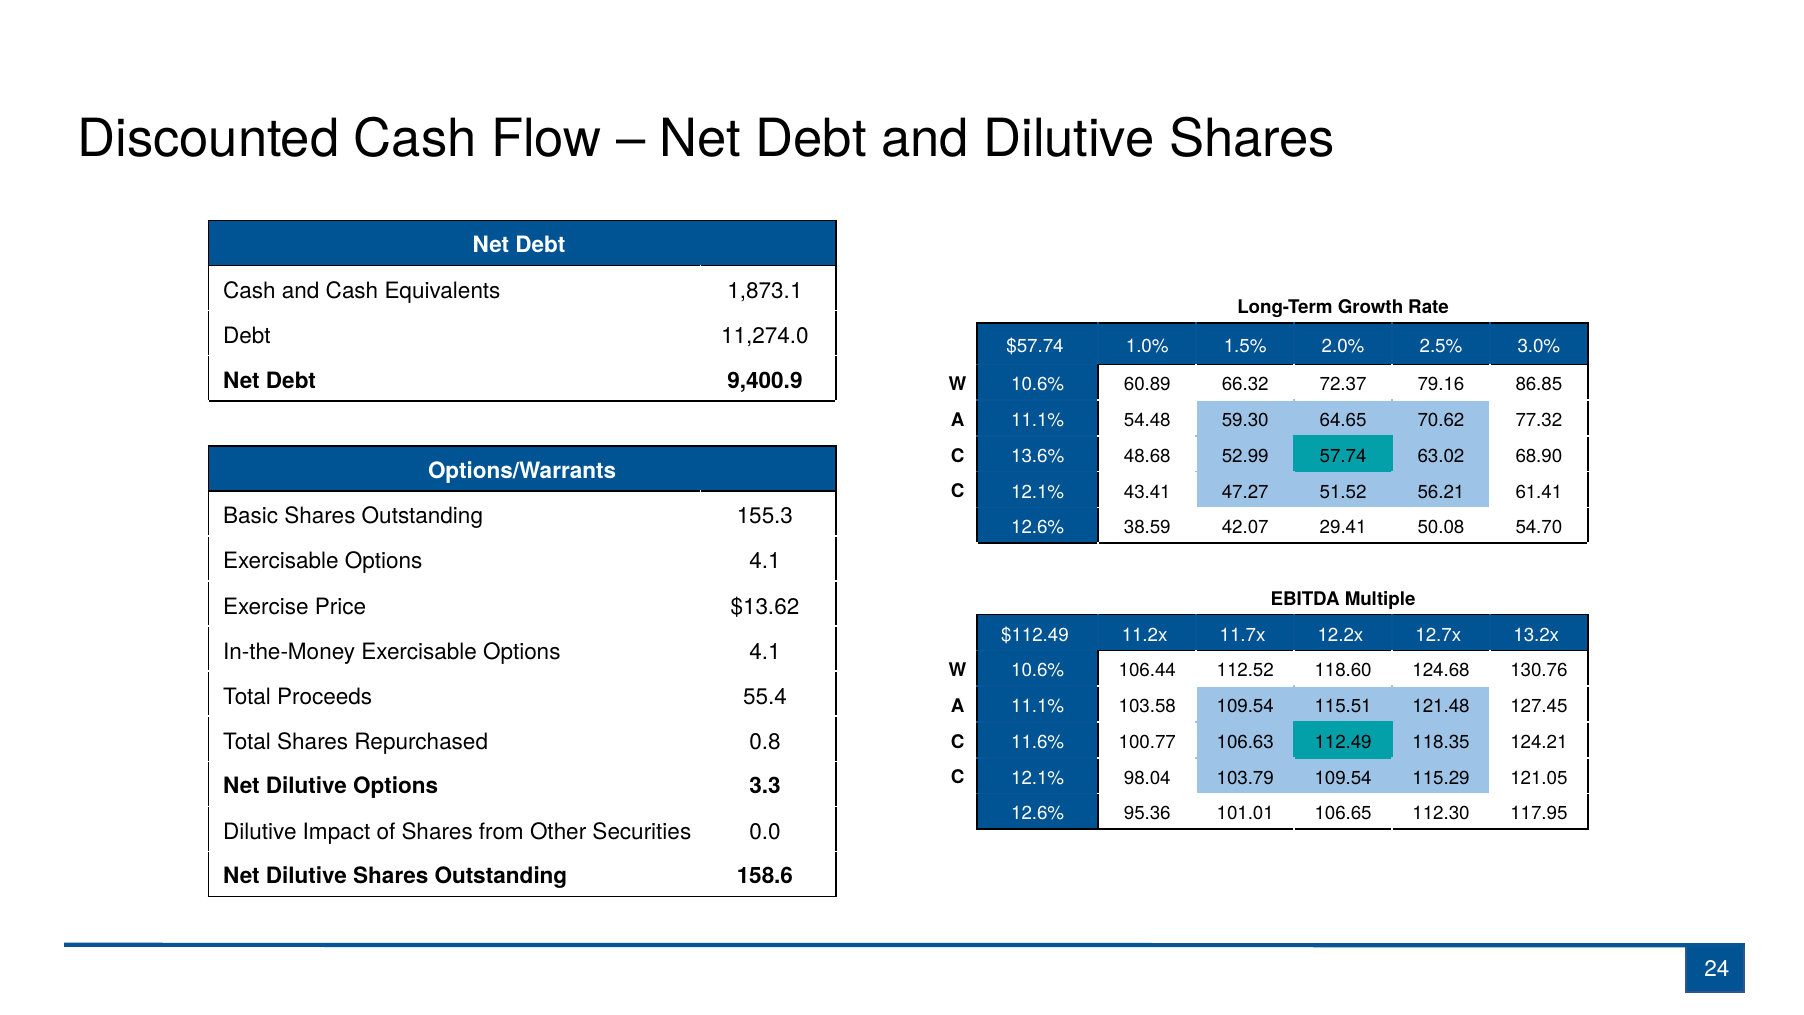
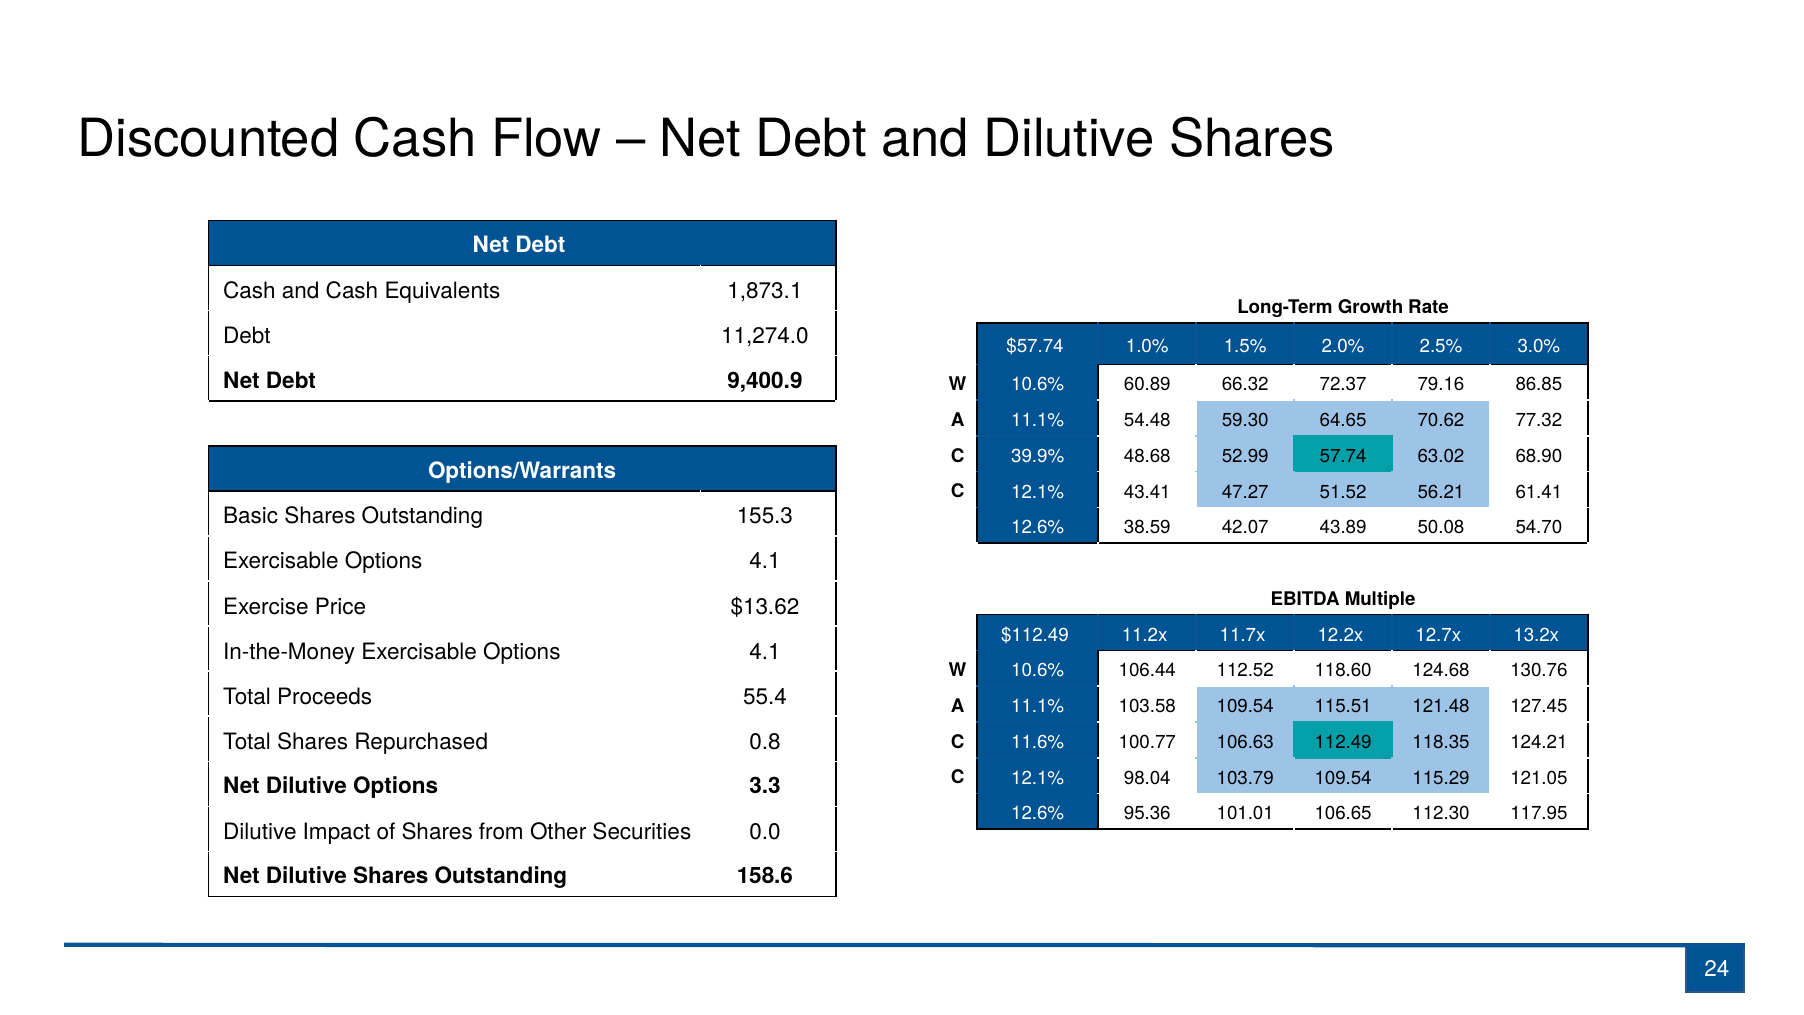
13.6%: 13.6% -> 39.9% (1038, 456)
29.41: 29.41 -> 43.89 (1343, 528)
